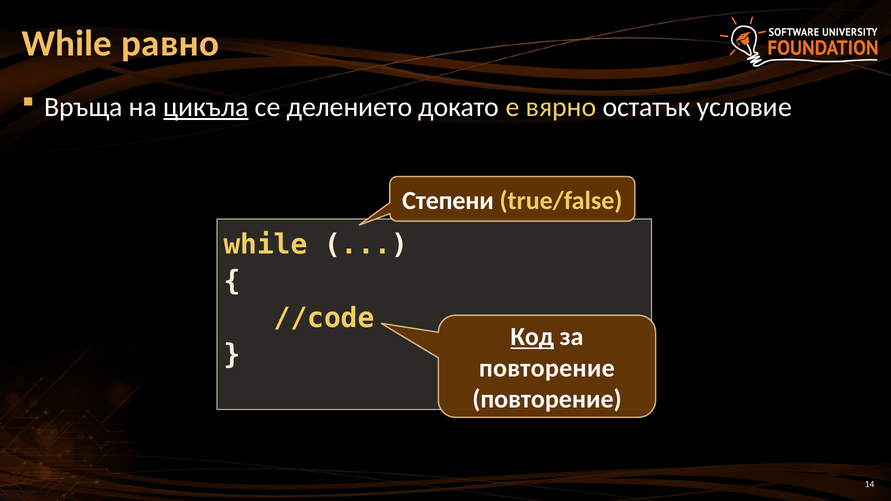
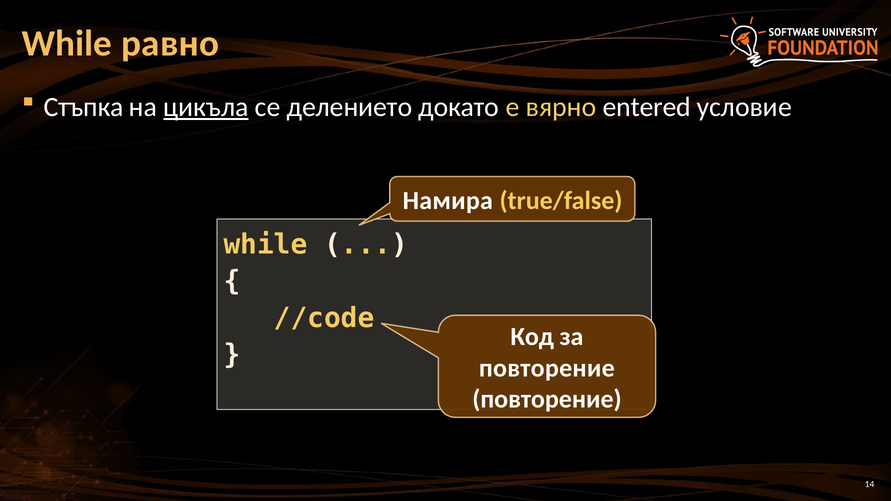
Връща: Връща -> Стъпка (84, 107)
остатък: остатък -> entered (647, 107)
Степени: Степени -> Намира (448, 201)
Код underline: present -> none (532, 337)
